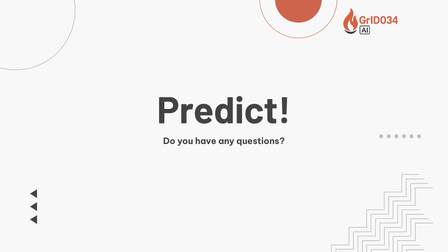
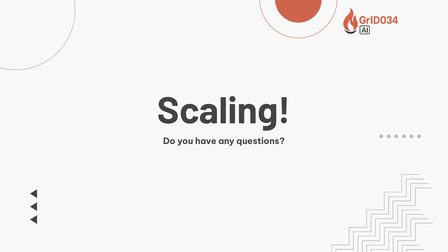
Predict: Predict -> Scaling (224, 111)
